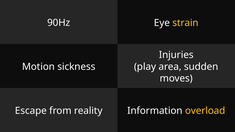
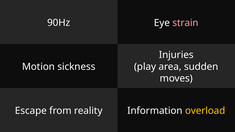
strain colour: yellow -> pink (185, 23)
